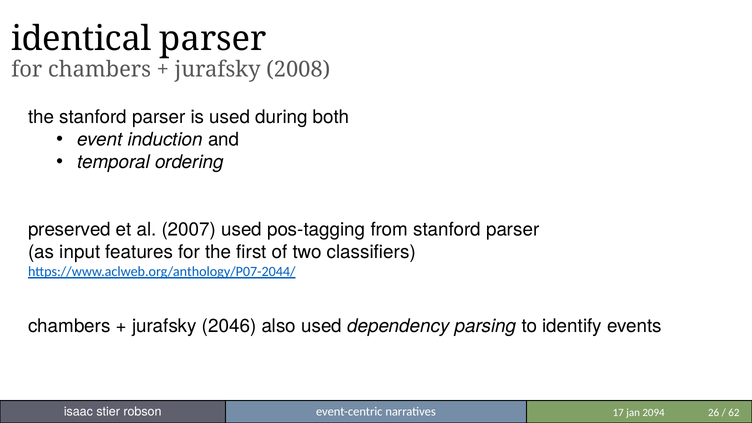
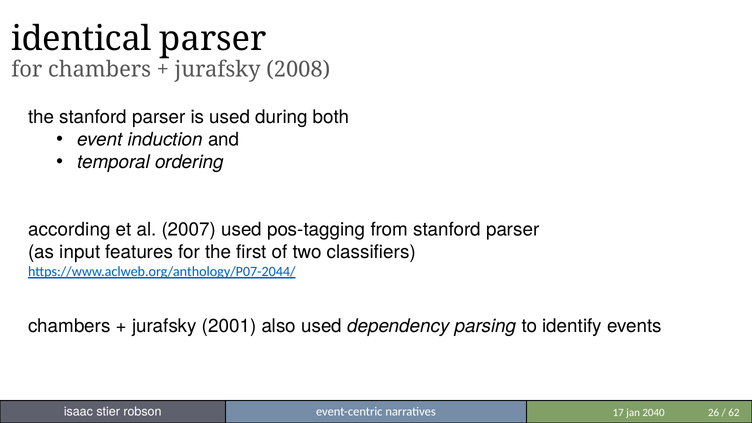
preserved: preserved -> according (69, 230)
2046: 2046 -> 2001 (229, 326)
2094: 2094 -> 2040 (654, 412)
